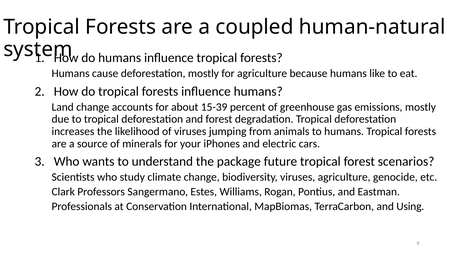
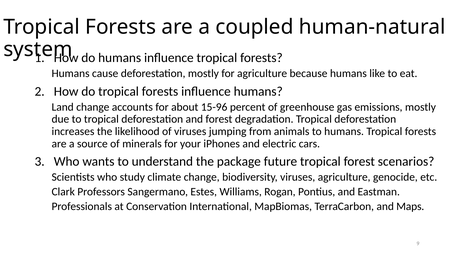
15-39: 15-39 -> 15-96 (214, 107)
Using: Using -> Maps (410, 207)
